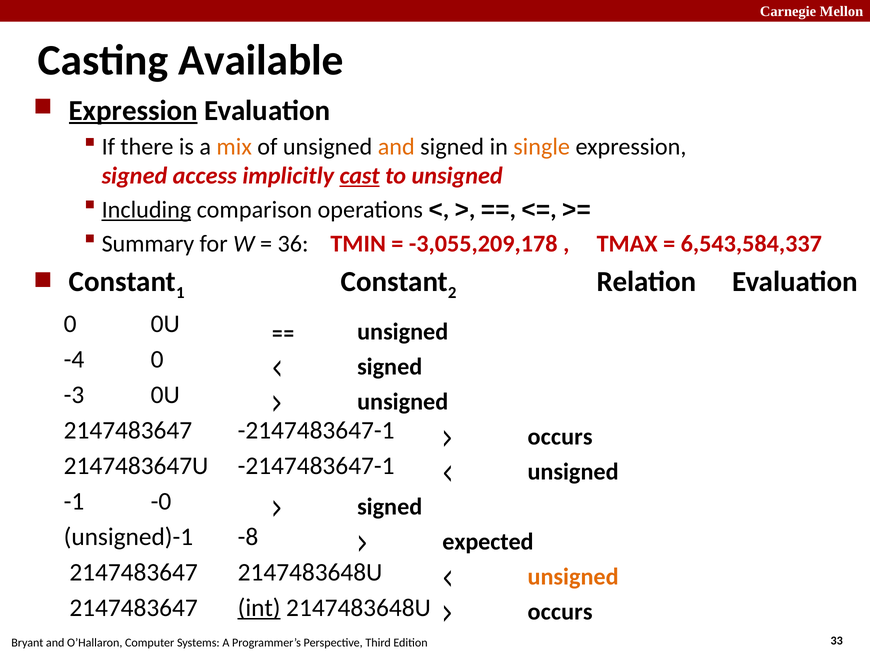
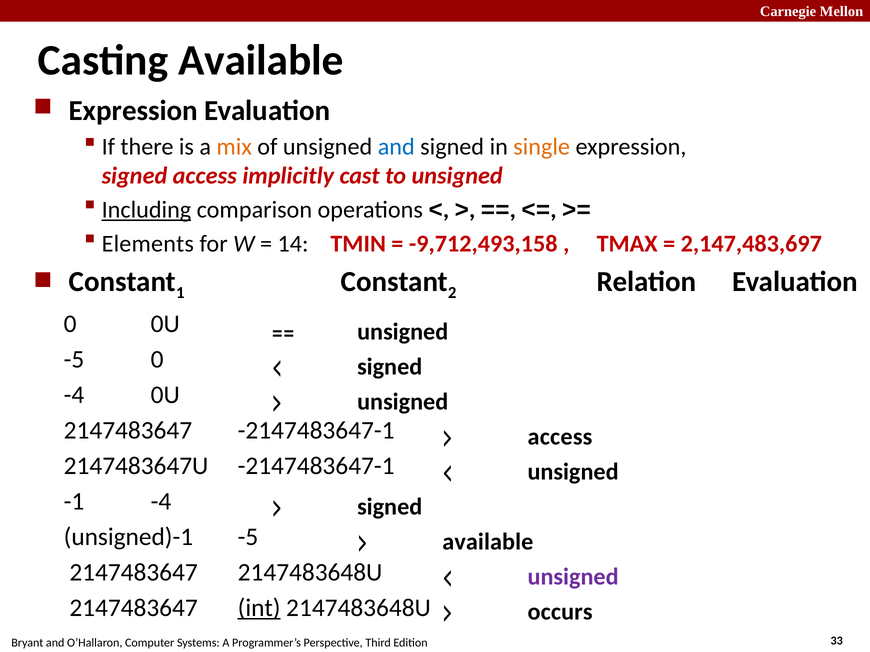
Expression underline: present -> none (133, 111)
and colour: orange -> blue (396, 147)
cast underline: present -> none (360, 176)
Summary: Summary -> Elements (148, 244)
36: 36 -> 14 (293, 244)
-3,055,209,178: -3,055,209,178 -> -9,712,493,158 (483, 244)
6,543,584,337: 6,543,584,337 -> 2,147,483,697 (751, 244)
-4: -4 -> -5 (74, 360)
-3: -3 -> -4 (74, 395)
occurs: occurs -> access (560, 437)
-1 -0: -0 -> -4 (161, 502)
-8: -8 -> -5 (248, 537)
expected: expected -> available (488, 542)
unsigned colour: orange -> purple (573, 577)
